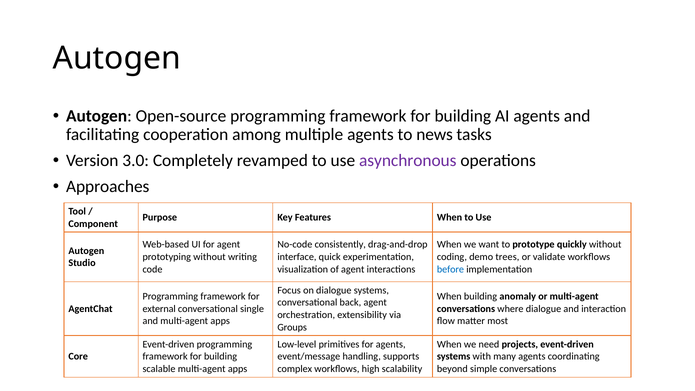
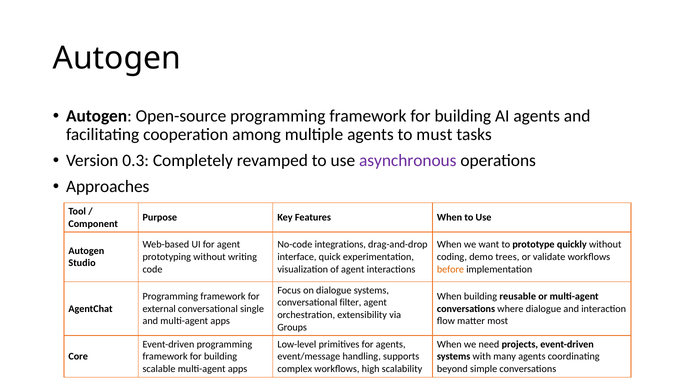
news: news -> must (434, 135)
3.0: 3.0 -> 0.3 (136, 161)
consistently: consistently -> integrations (340, 245)
before colour: blue -> orange (450, 269)
anomaly: anomaly -> reusable (518, 296)
back: back -> filter (350, 302)
